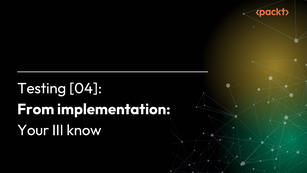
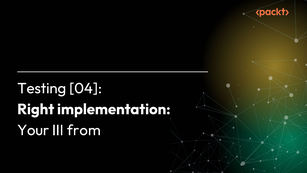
From: From -> Right (36, 109)
know: know -> from (84, 130)
